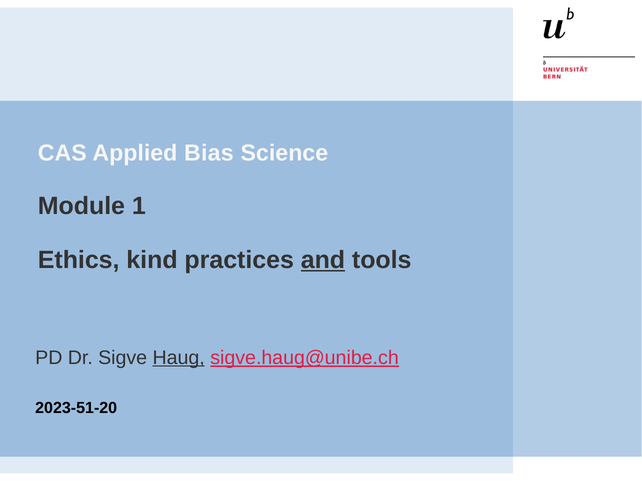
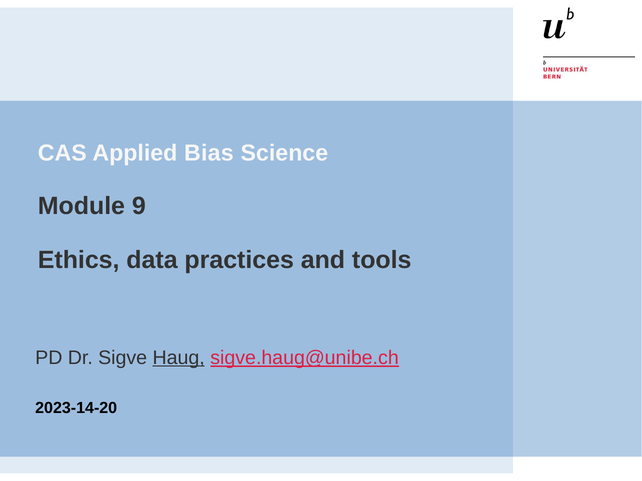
1: 1 -> 9 (139, 206)
kind: kind -> data (152, 260)
and underline: present -> none (323, 260)
2023-51-20: 2023-51-20 -> 2023-14-20 (76, 409)
